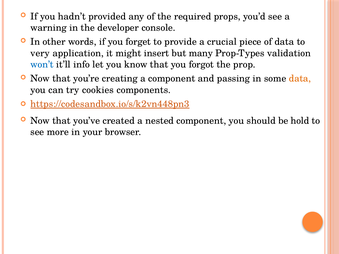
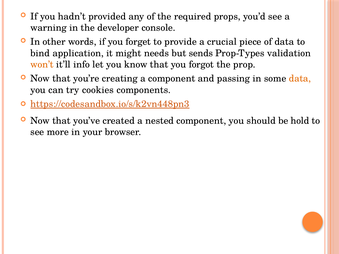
very: very -> bind (40, 53)
insert: insert -> needs (156, 53)
many: many -> sends (201, 53)
won’t colour: blue -> orange (42, 65)
